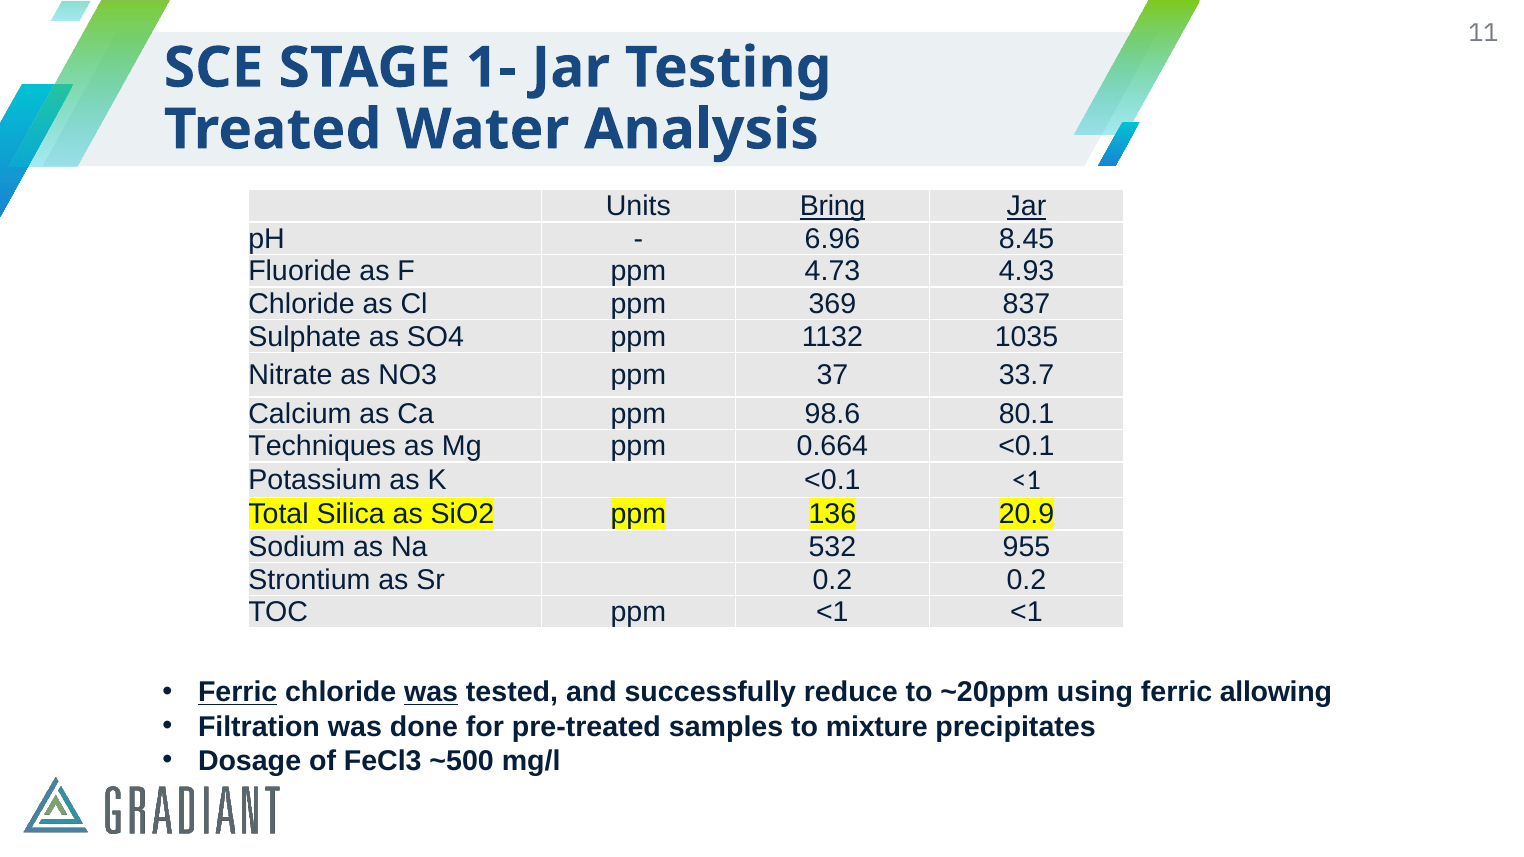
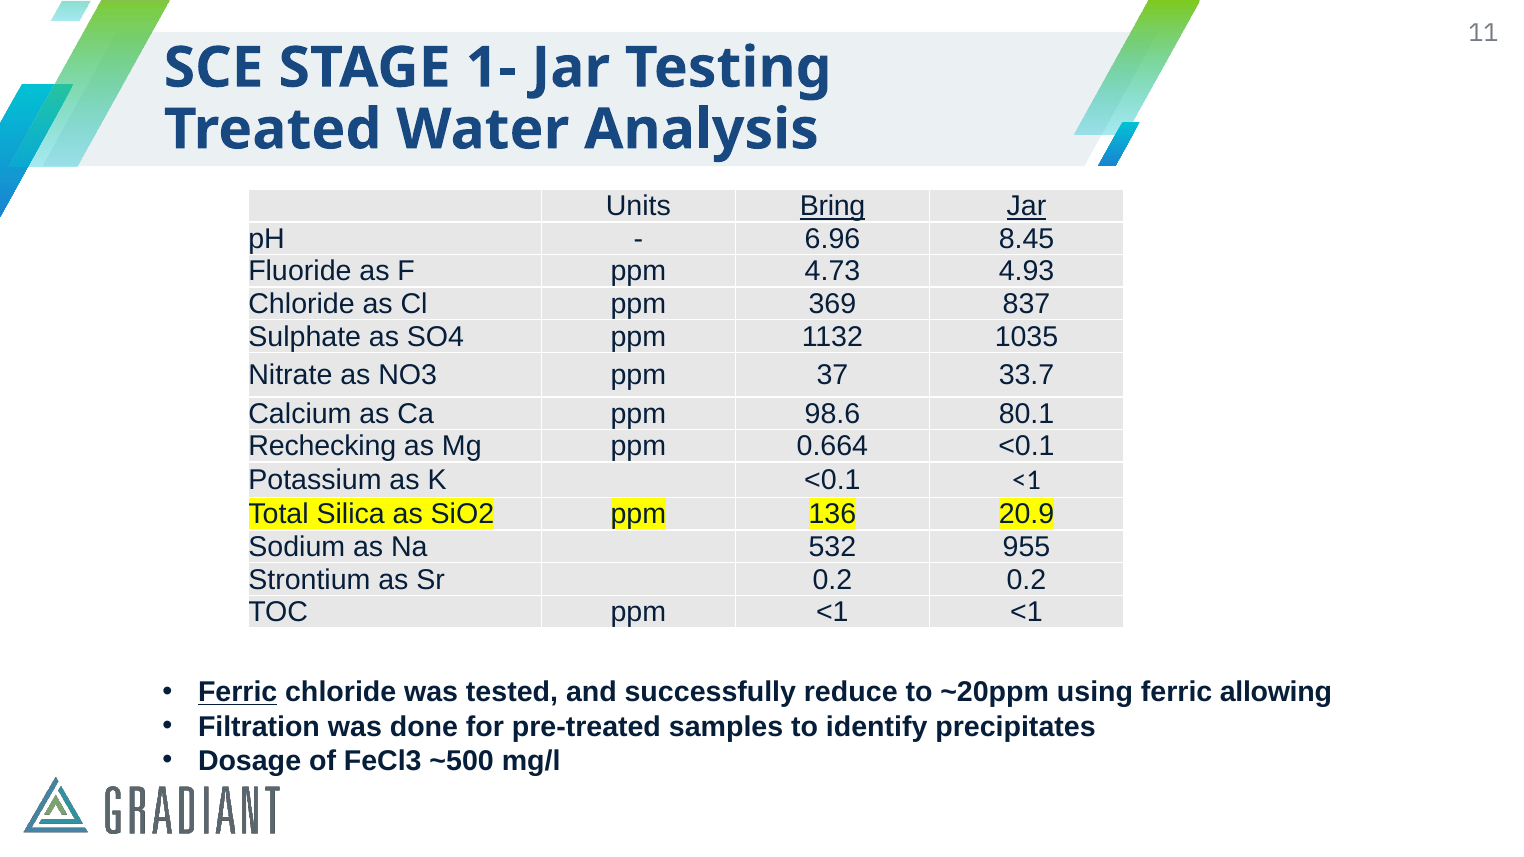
Techniques: Techniques -> Rechecking (322, 447)
was underline: present -> none (431, 693)
mixture: mixture -> identify (877, 727)
